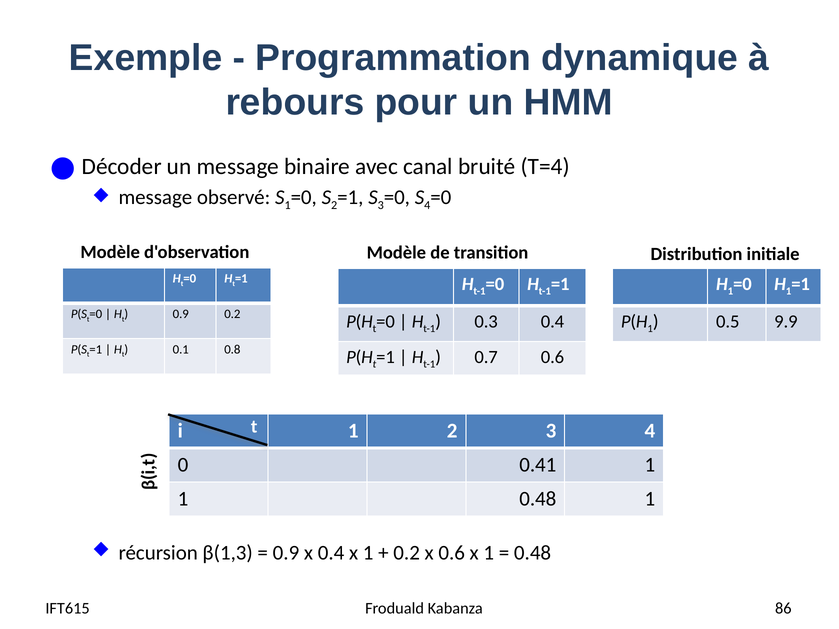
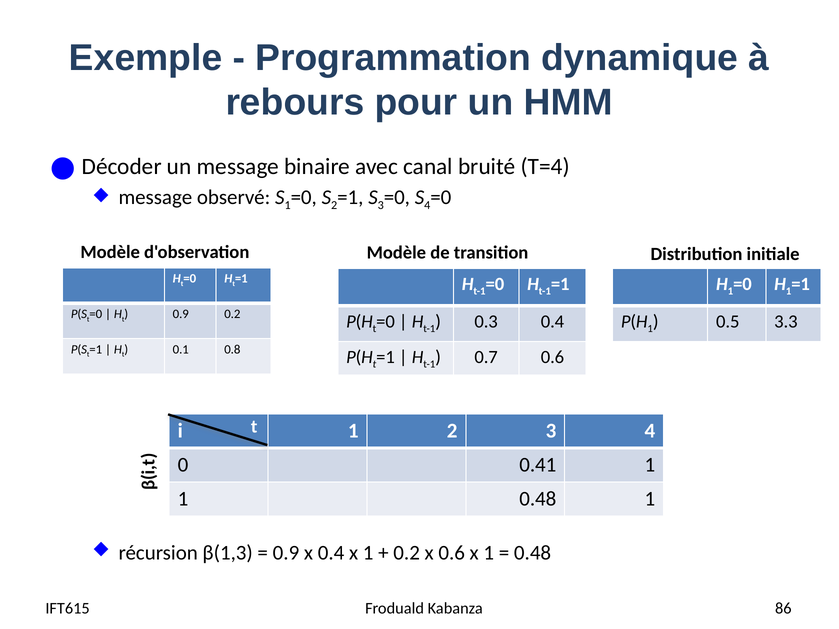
9.9: 9.9 -> 3.3 (786, 322)
